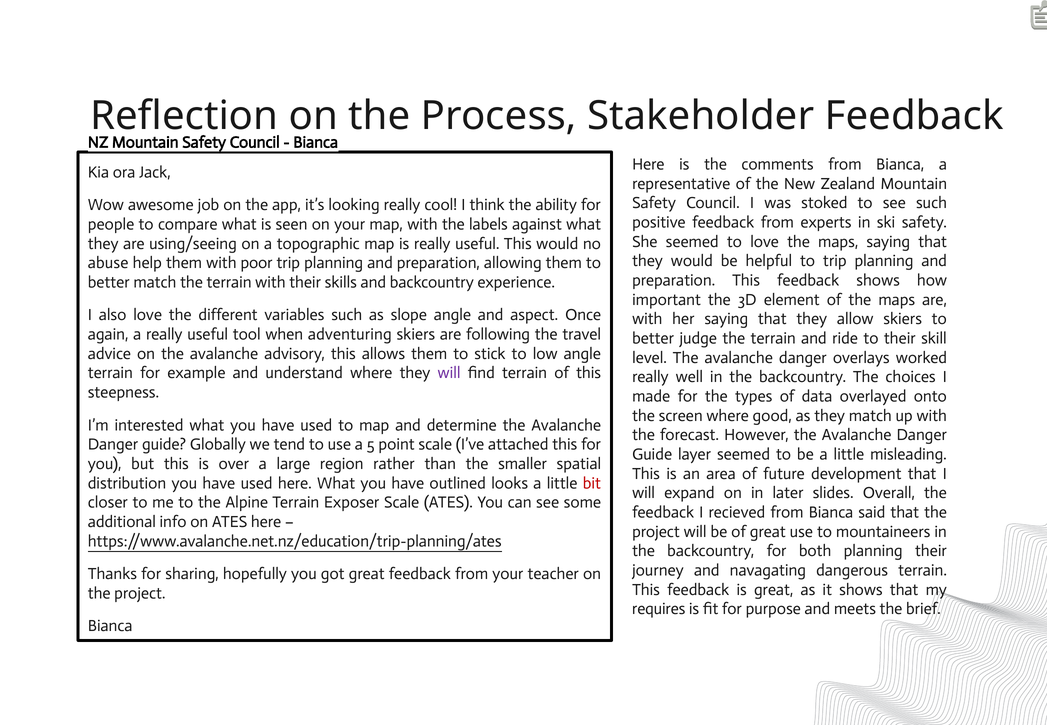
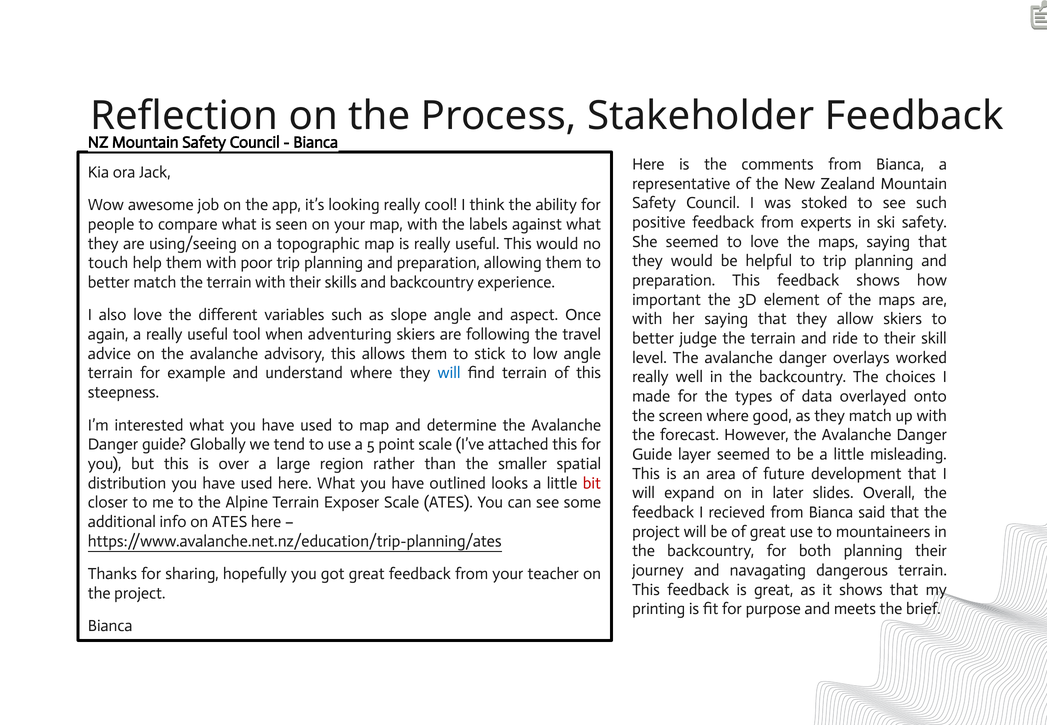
abuse: abuse -> touch (108, 263)
will colour: purple -> blue (449, 373)
requires: requires -> printing (659, 609)
